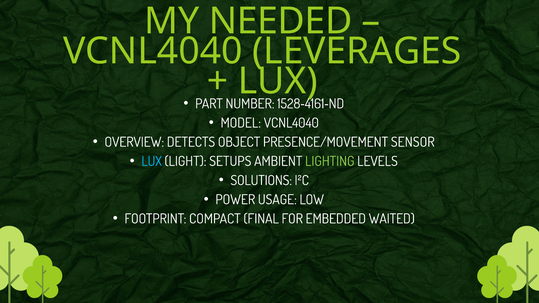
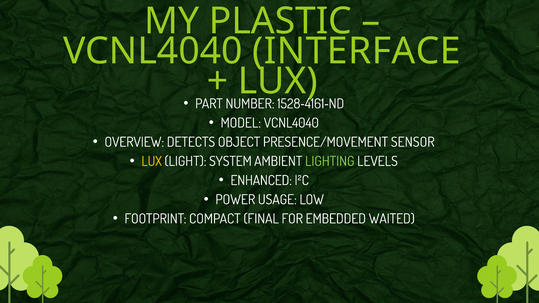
NEEDED: NEEDED -> PLASTIC (280, 21)
LEVERAGES: LEVERAGES -> INTERFACE (356, 51)
LUX colour: light blue -> yellow (152, 161)
SETUPS: SETUPS -> SYSTEM (230, 161)
SOLUTIONS: SOLUTIONS -> ENHANCED (261, 181)
